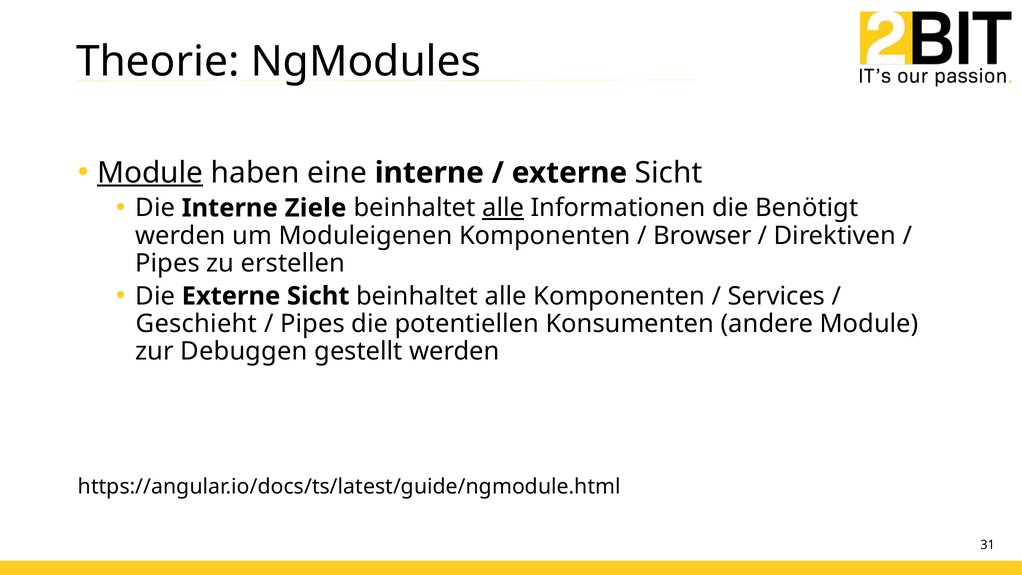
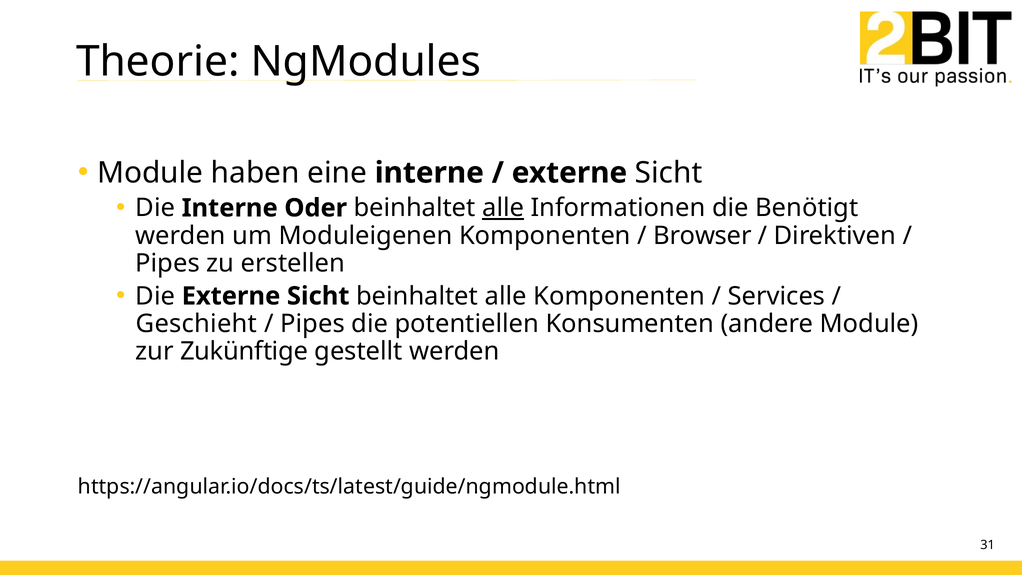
Module underline: present -> none (150, 173)
Ziele: Ziele -> Oder (316, 208)
Debuggen: Debuggen -> Zukünftige (244, 351)
